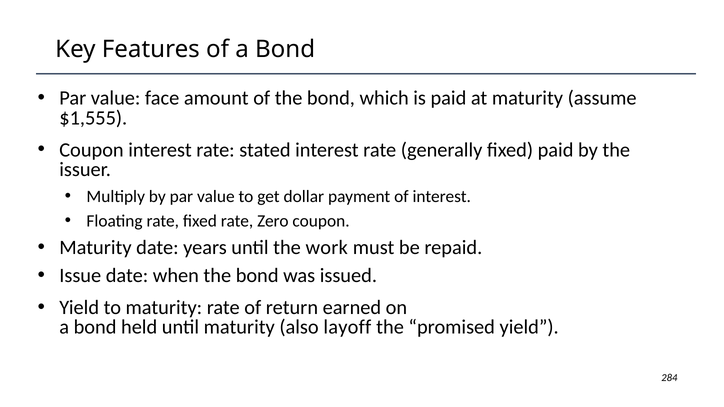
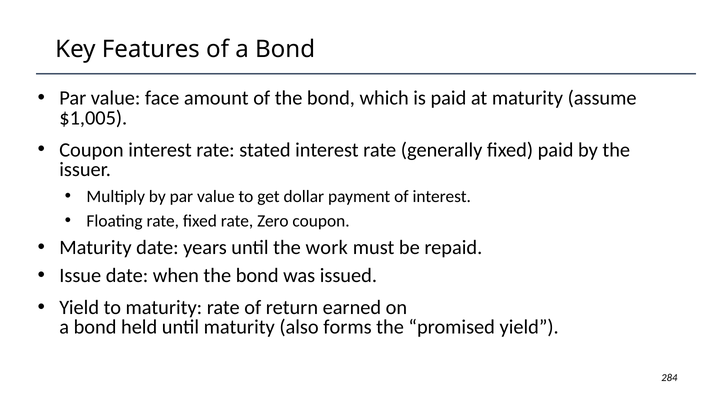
$1,555: $1,555 -> $1,005 (93, 118)
layoff: layoff -> forms (347, 327)
